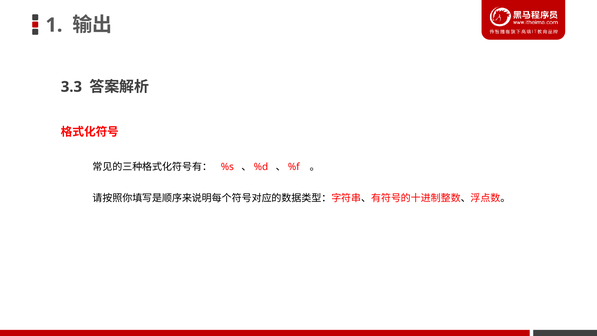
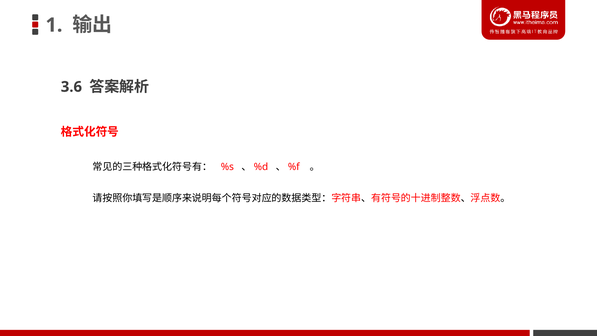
3.3: 3.3 -> 3.6 (71, 87)
